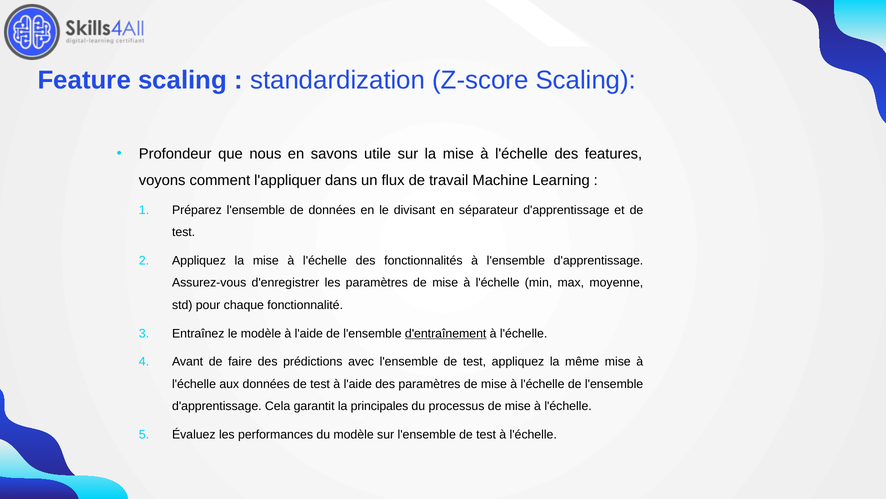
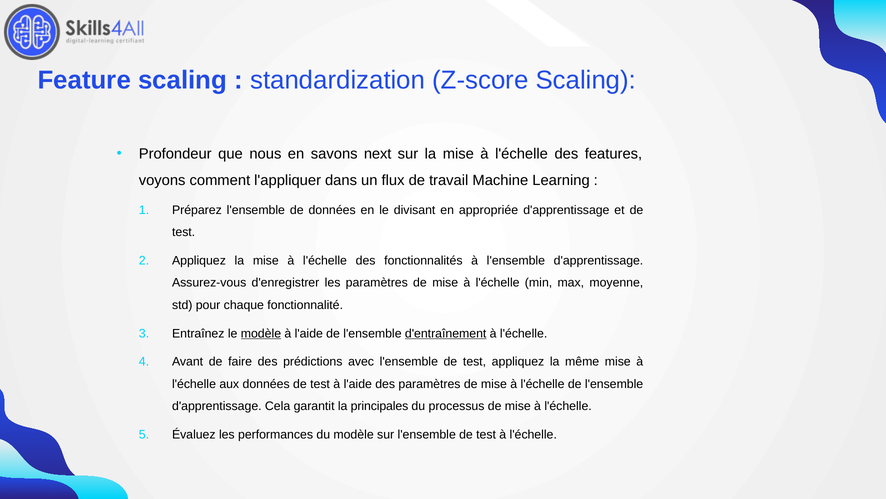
utile: utile -> next (378, 154)
séparateur: séparateur -> appropriée (489, 210)
modèle underline: none -> present (261, 333)
